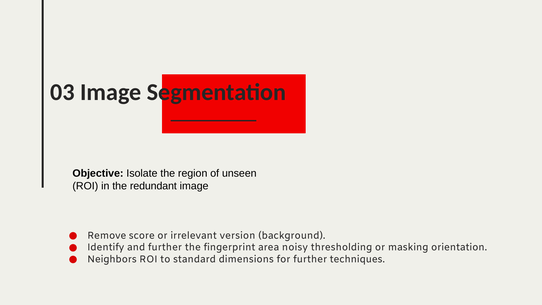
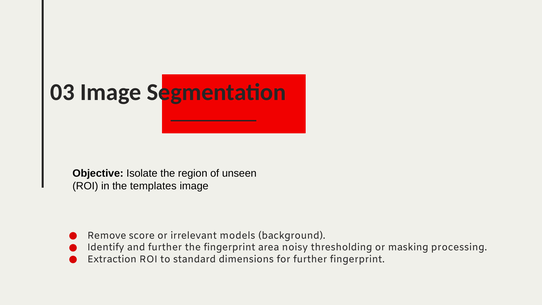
redundant: redundant -> templates (153, 186)
version: version -> models (237, 236)
orientation: orientation -> processing (459, 247)
Neighbors: Neighbors -> Extraction (112, 259)
further techniques: techniques -> fingerprint (357, 259)
